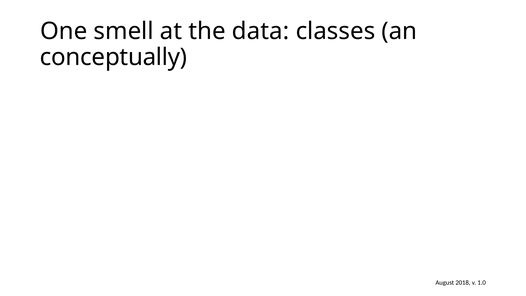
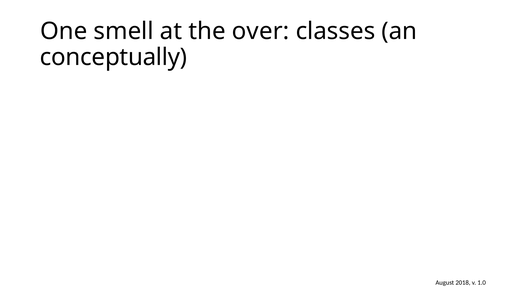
data: data -> over (261, 31)
